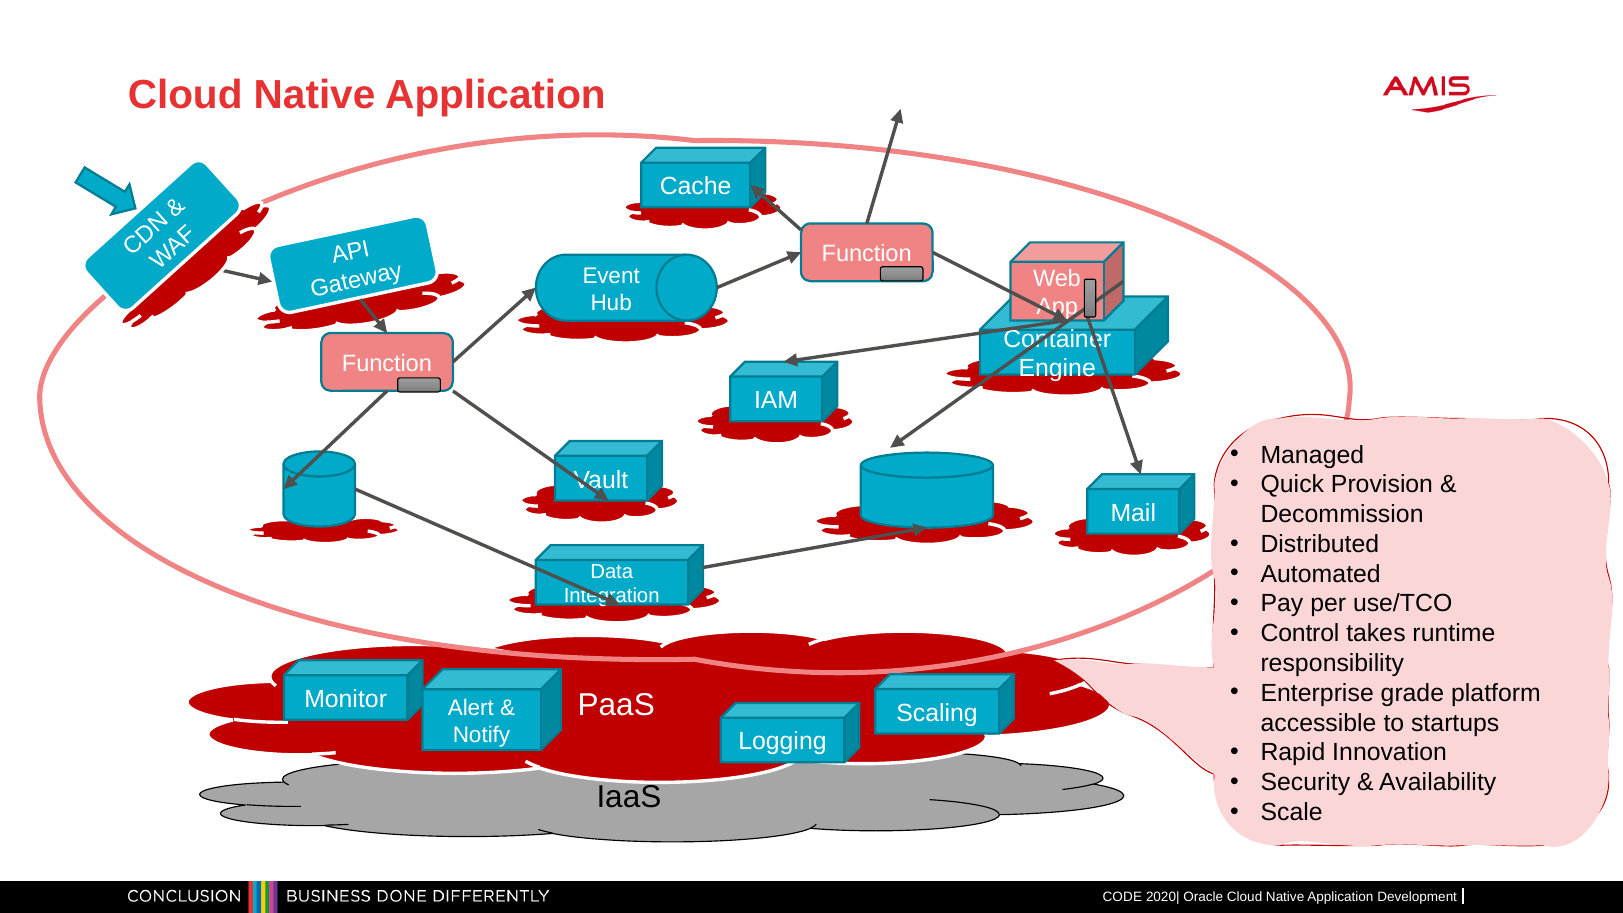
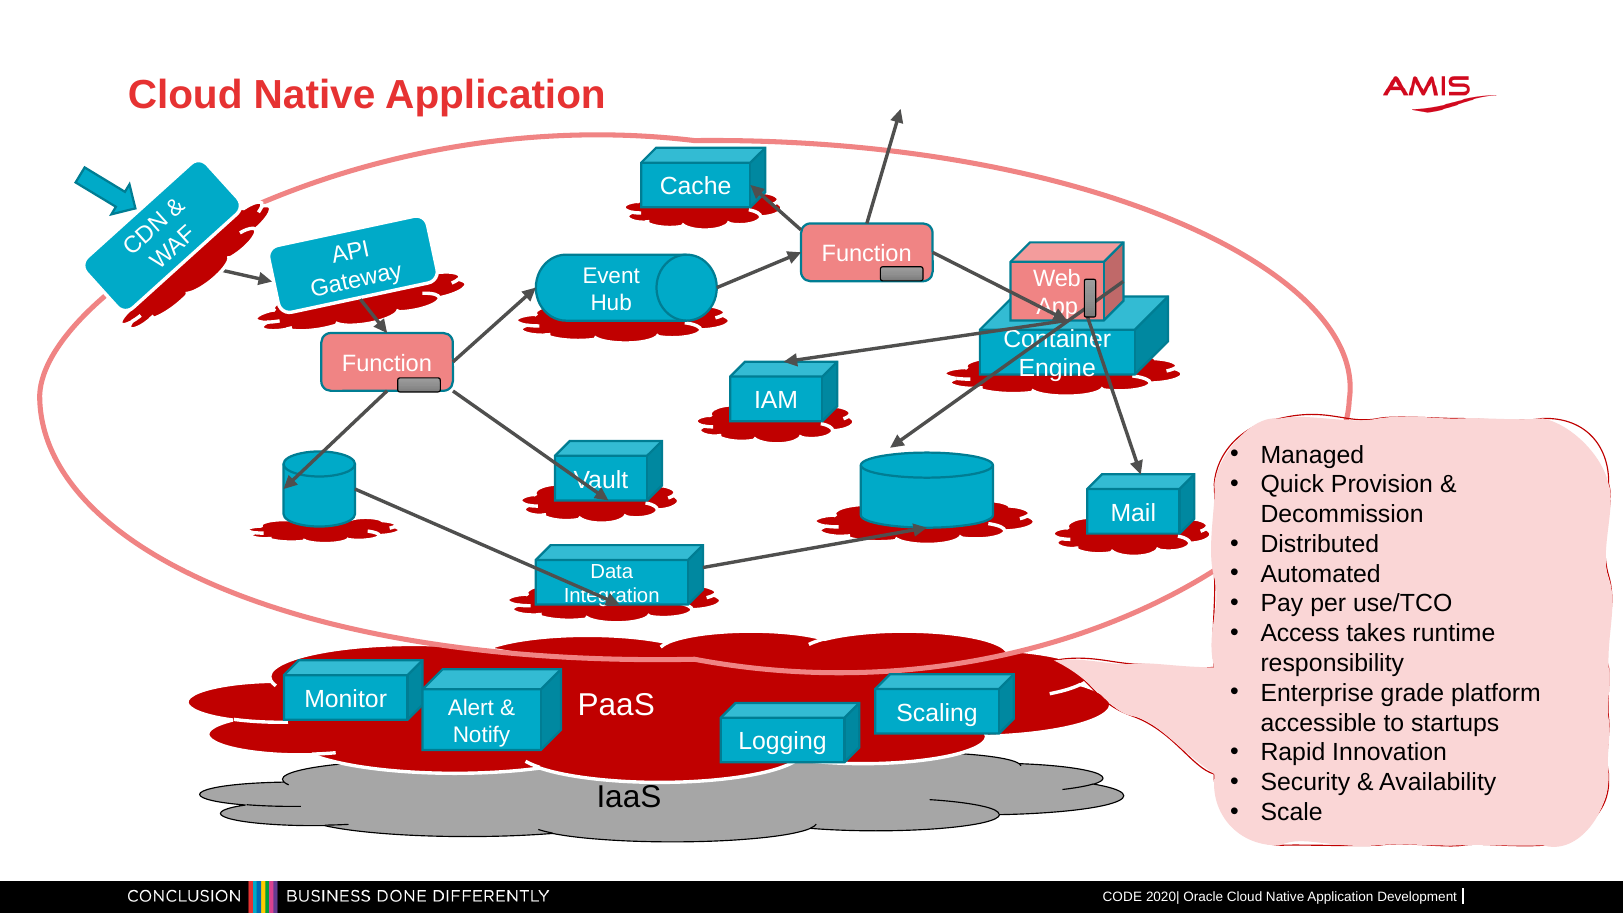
Control: Control -> Access (1300, 634)
